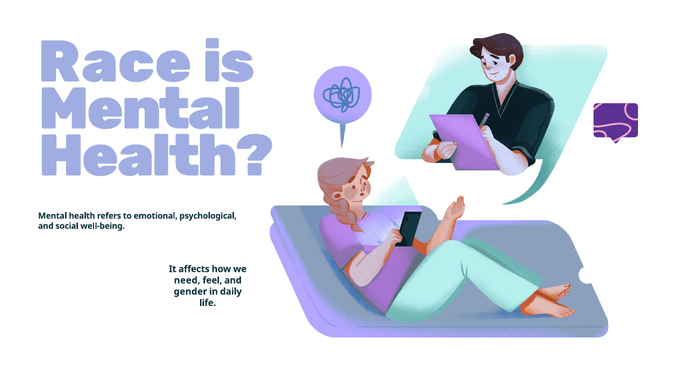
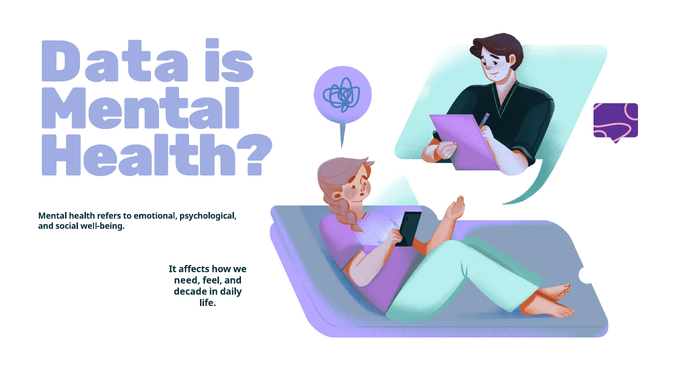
Race: Race -> Data (114, 63)
gender: gender -> decade (190, 292)
